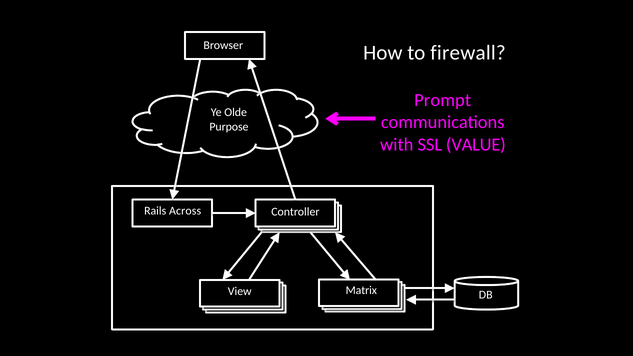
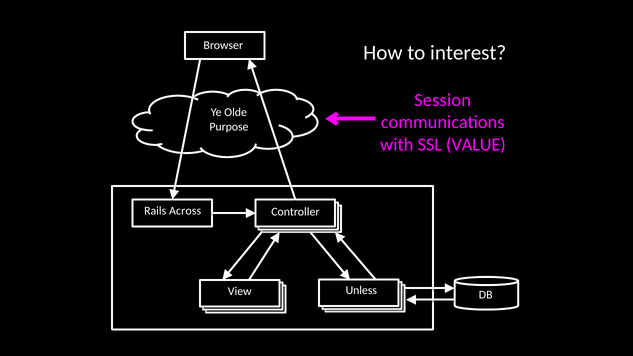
firewall: firewall -> interest (468, 53)
Prompt: Prompt -> Session (443, 100)
Matrix: Matrix -> Unless (361, 291)
